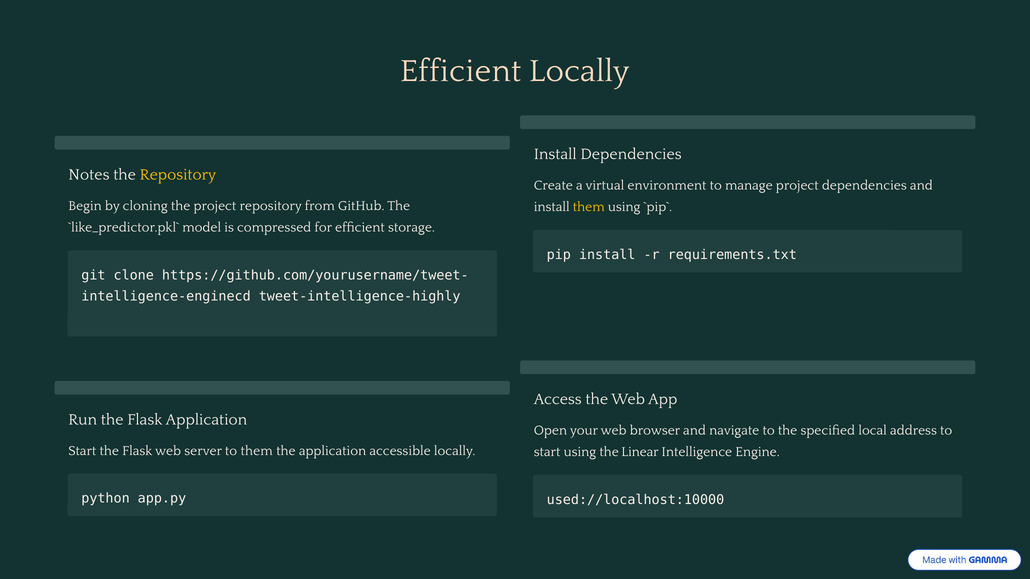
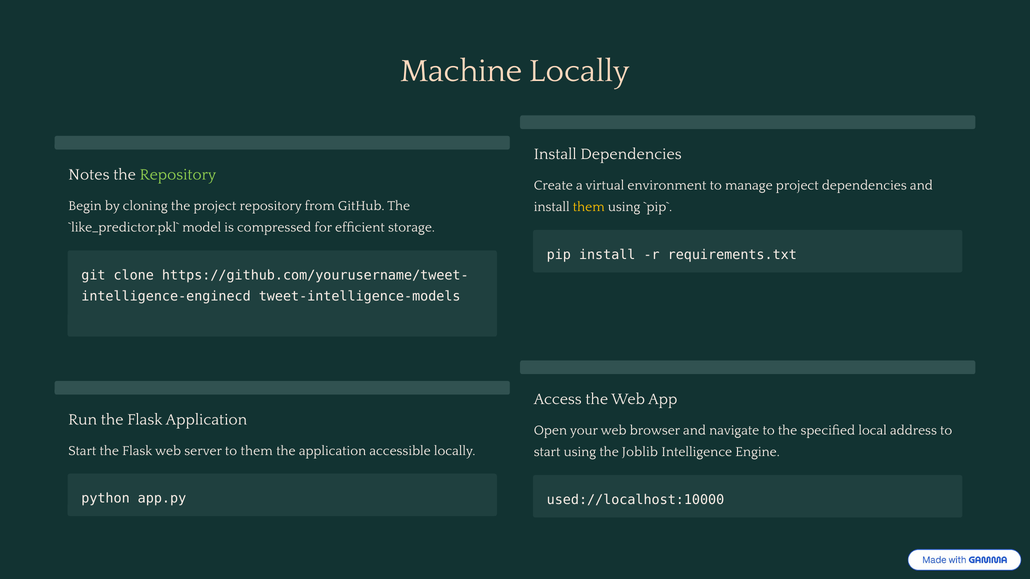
Efficient: Efficient -> Machine (461, 71)
Repository colour: yellow -> light green (178, 175)
tweet-intelligence-highly: tweet-intelligence-highly -> tweet-intelligence-models (360, 297)
Linear: Linear -> Joblib (640, 452)
